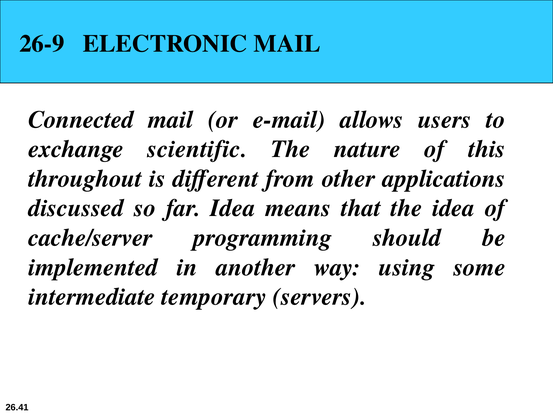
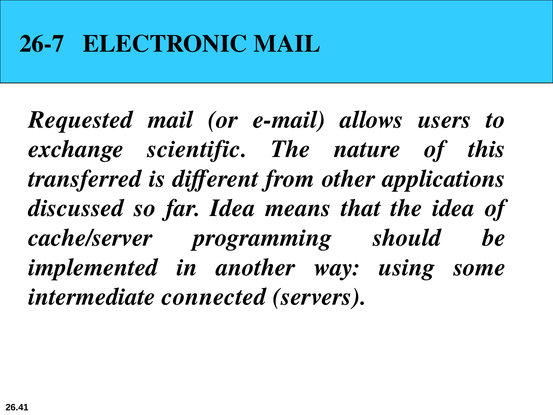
26-9: 26-9 -> 26-7 (42, 44)
Connected: Connected -> Requested (81, 120)
throughout: throughout -> transferred (85, 179)
temporary: temporary -> connected (214, 297)
